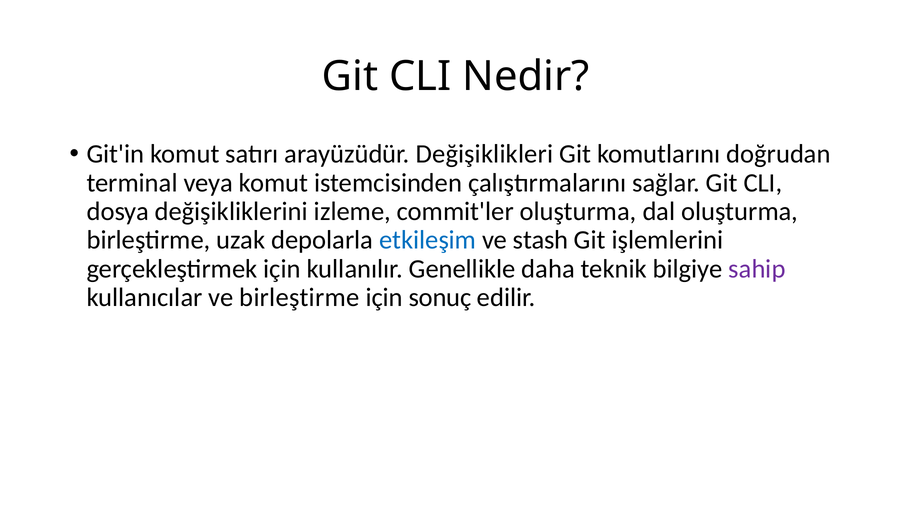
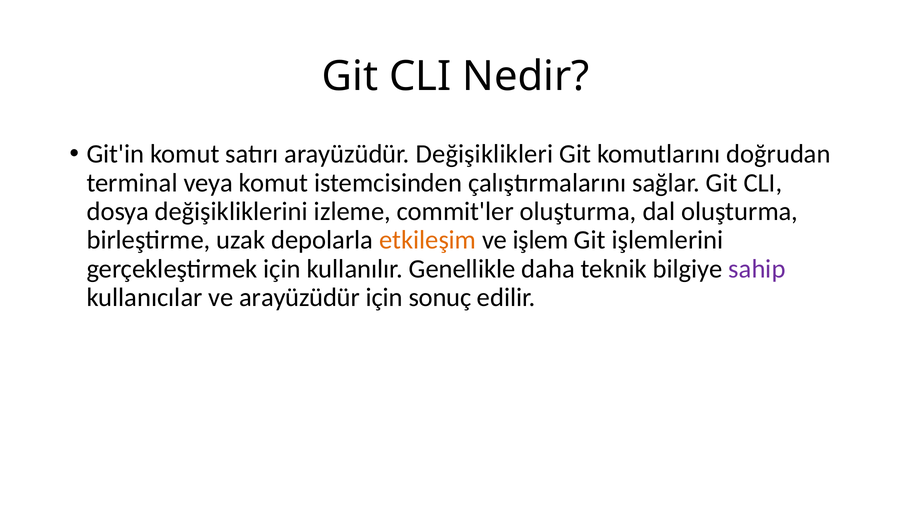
etkileşim colour: blue -> orange (428, 240)
stash: stash -> işlem (541, 240)
ve birleştirme: birleştirme -> arayüzüdür (300, 298)
